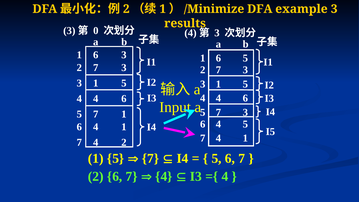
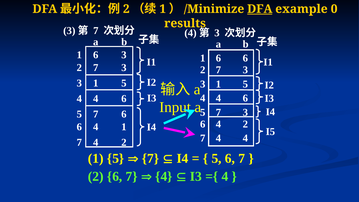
DFA underline: none -> present (260, 9)
example 3: 3 -> 0 (334, 9)
0: 0 -> 7 (96, 31)
5: 5 -> 6 (245, 58)
7 1: 1 -> 6 (124, 114)
5: 5 -> 2 (245, 124)
1: 1 -> 4 (245, 138)
